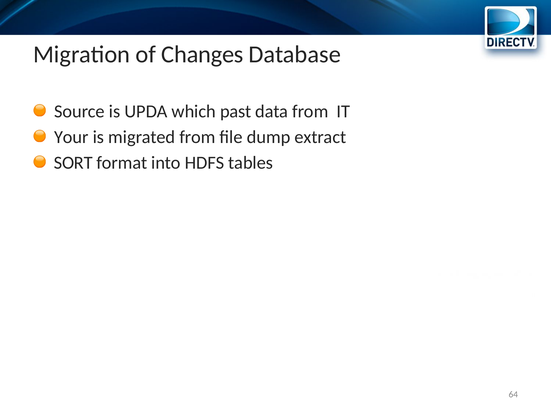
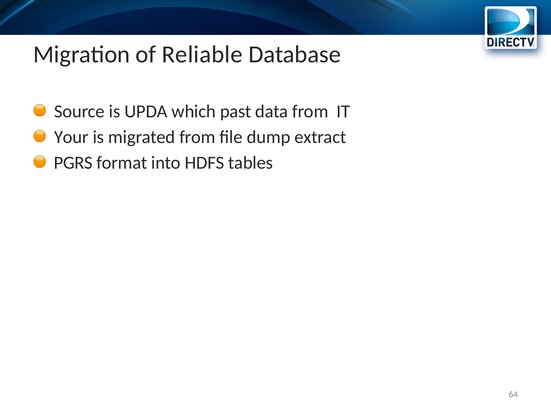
Changes: Changes -> Reliable (202, 55)
SORT: SORT -> PGRS (73, 163)
